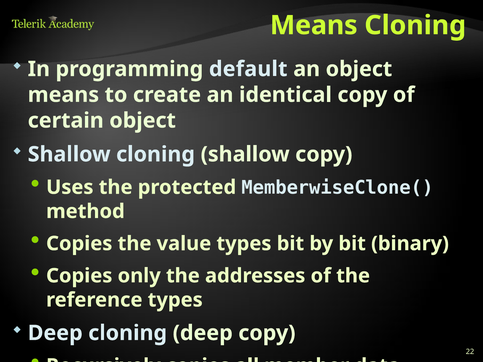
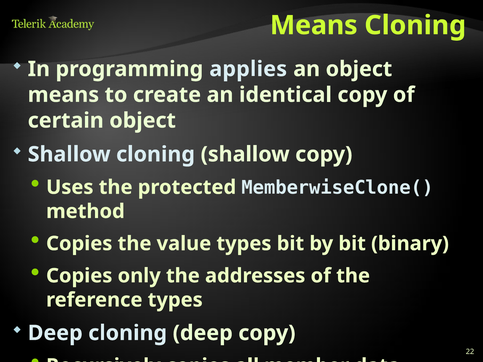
default: default -> applies (248, 69)
